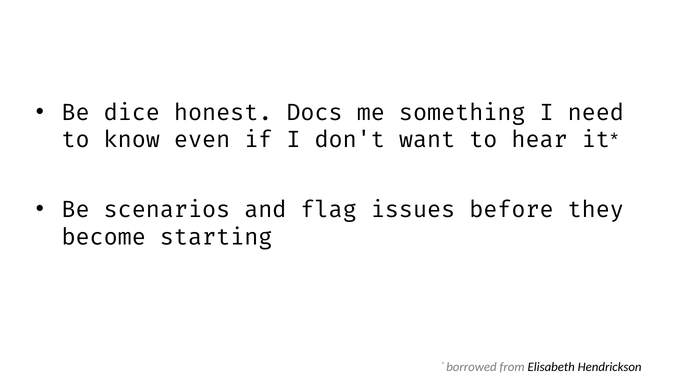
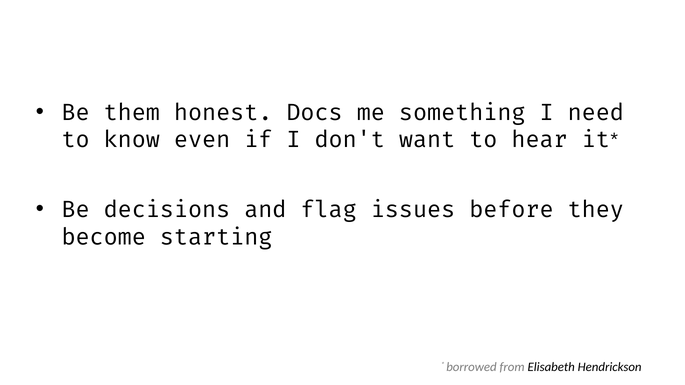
dice: dice -> them (132, 113)
scenarios: scenarios -> decisions (167, 210)
